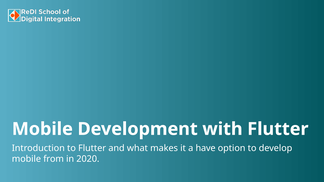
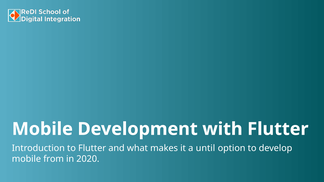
have: have -> until (205, 148)
